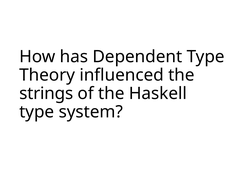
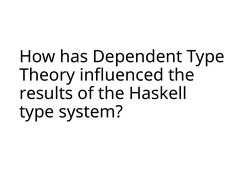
strings: strings -> results (46, 94)
